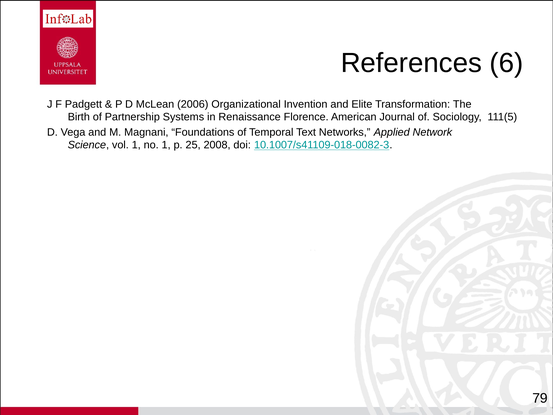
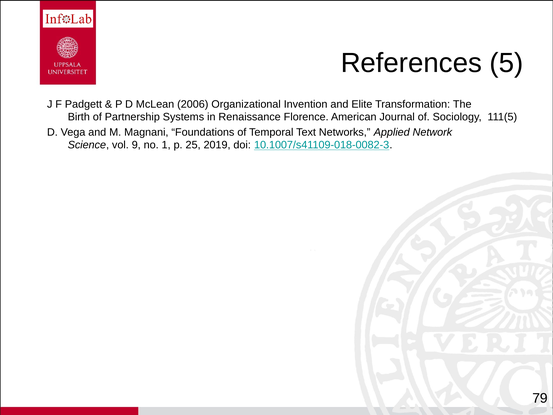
6: 6 -> 5 (506, 63)
vol 1: 1 -> 9 (136, 145)
2008: 2008 -> 2019 (217, 145)
